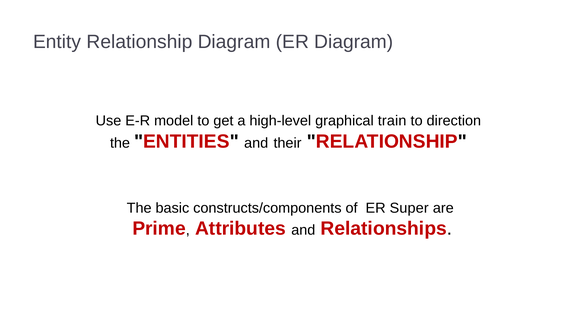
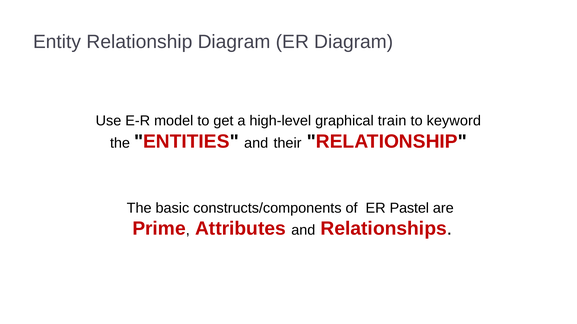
direction: direction -> keyword (454, 121)
Super: Super -> Pastel (409, 208)
